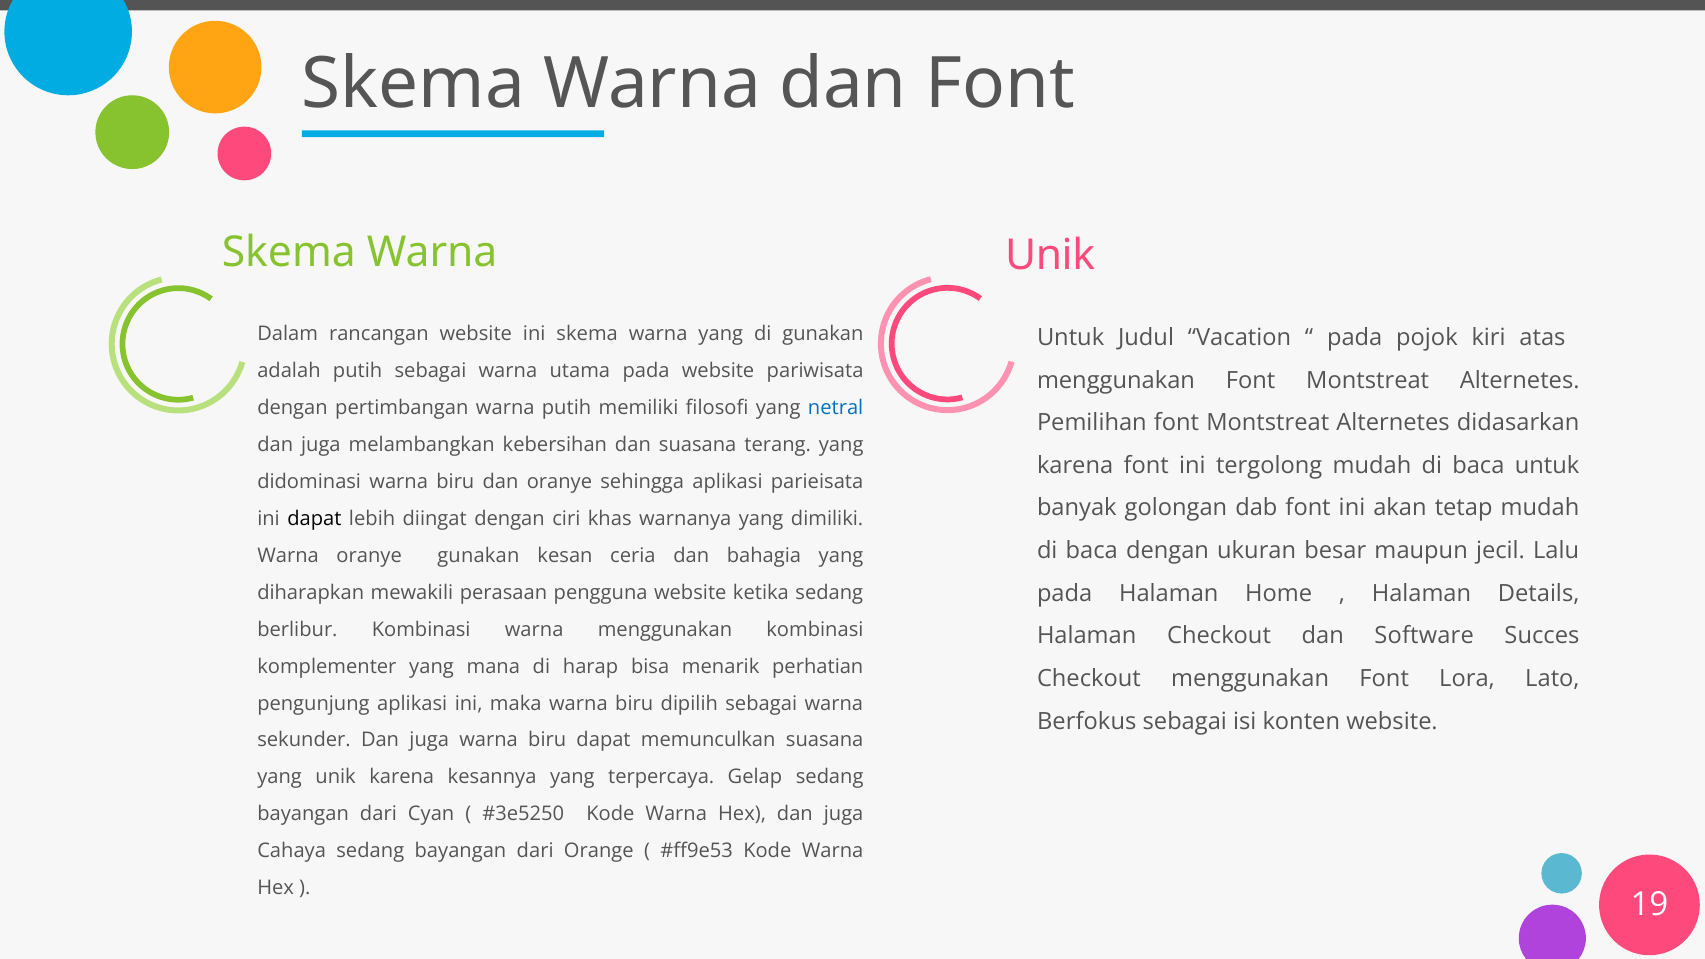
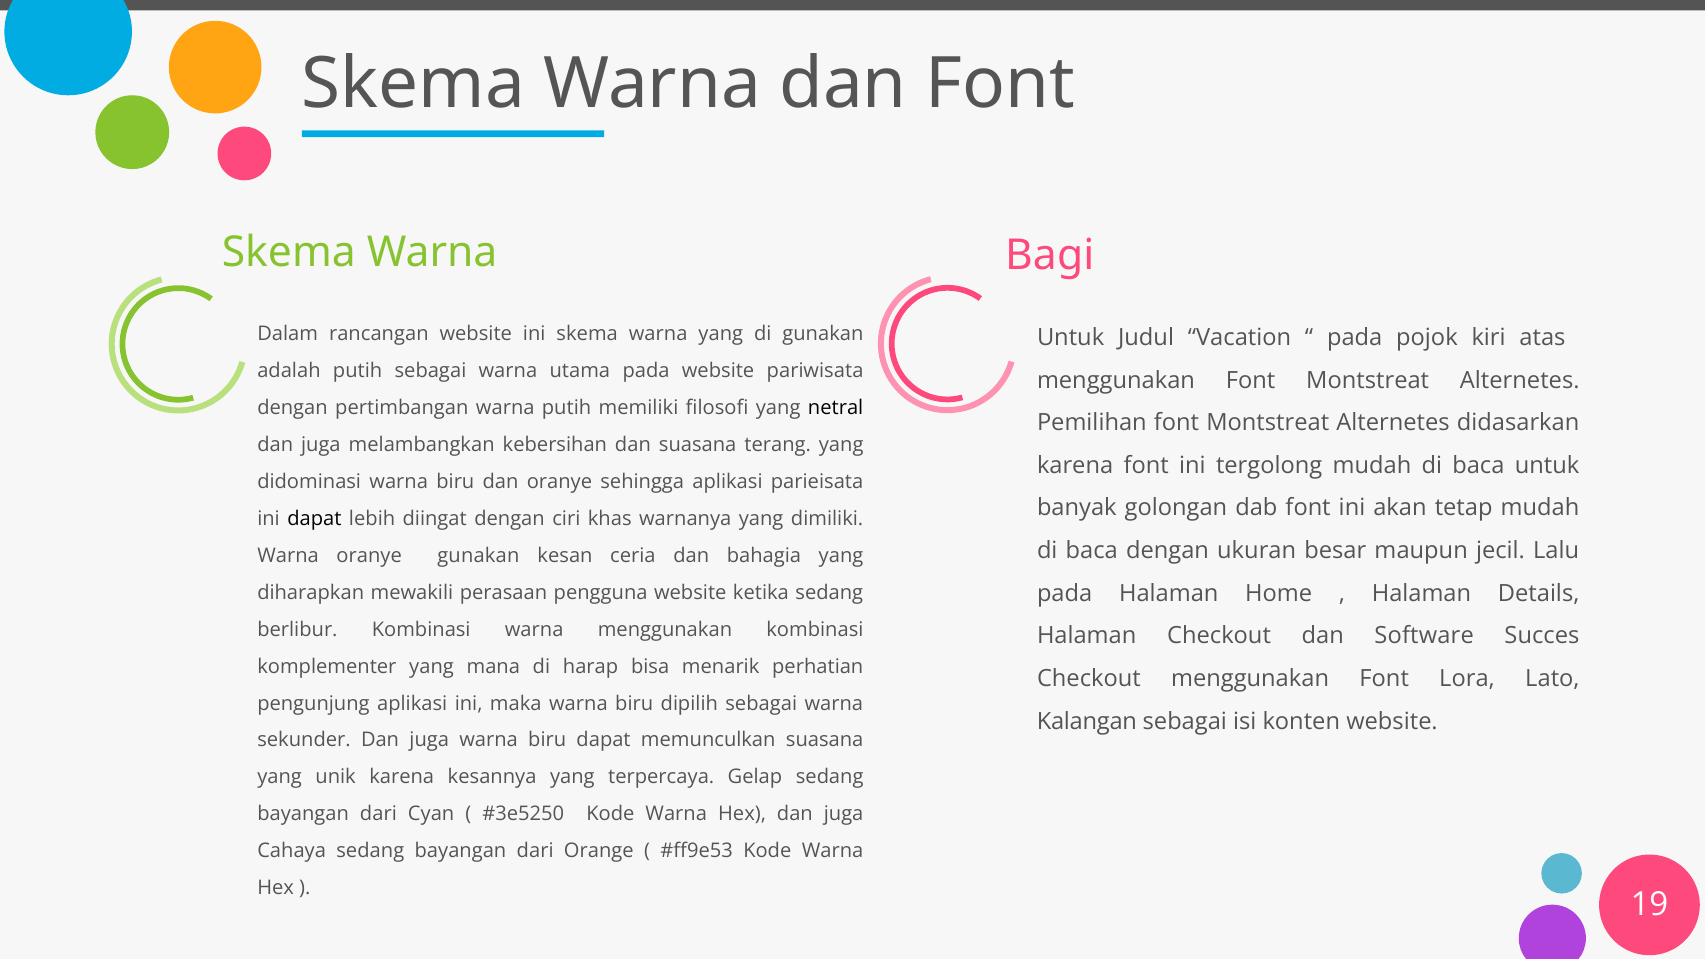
Unik: Unik -> Bagi (1050, 255)
netral colour: blue -> black (836, 408)
Berfokus: Berfokus -> Kalangan (1087, 721)
